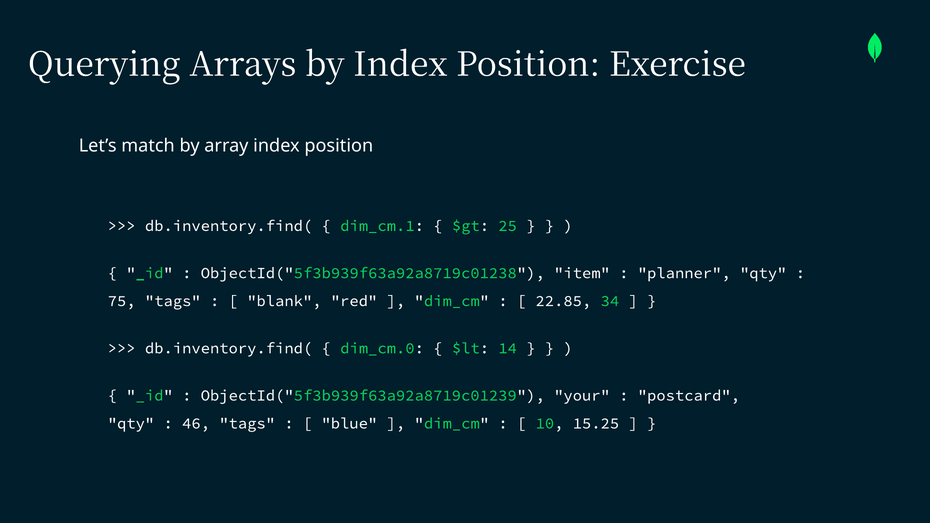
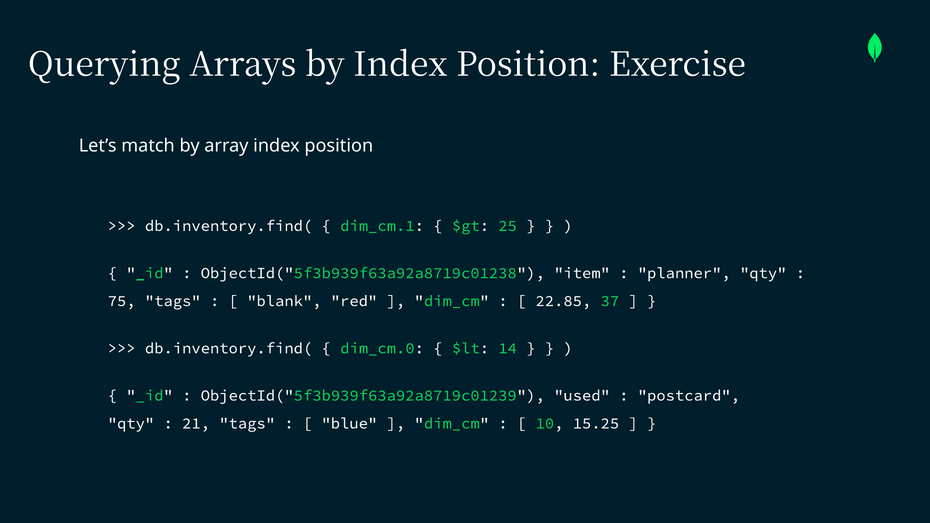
34: 34 -> 37 (610, 301)
your: your -> used (582, 396)
46: 46 -> 21 (196, 423)
